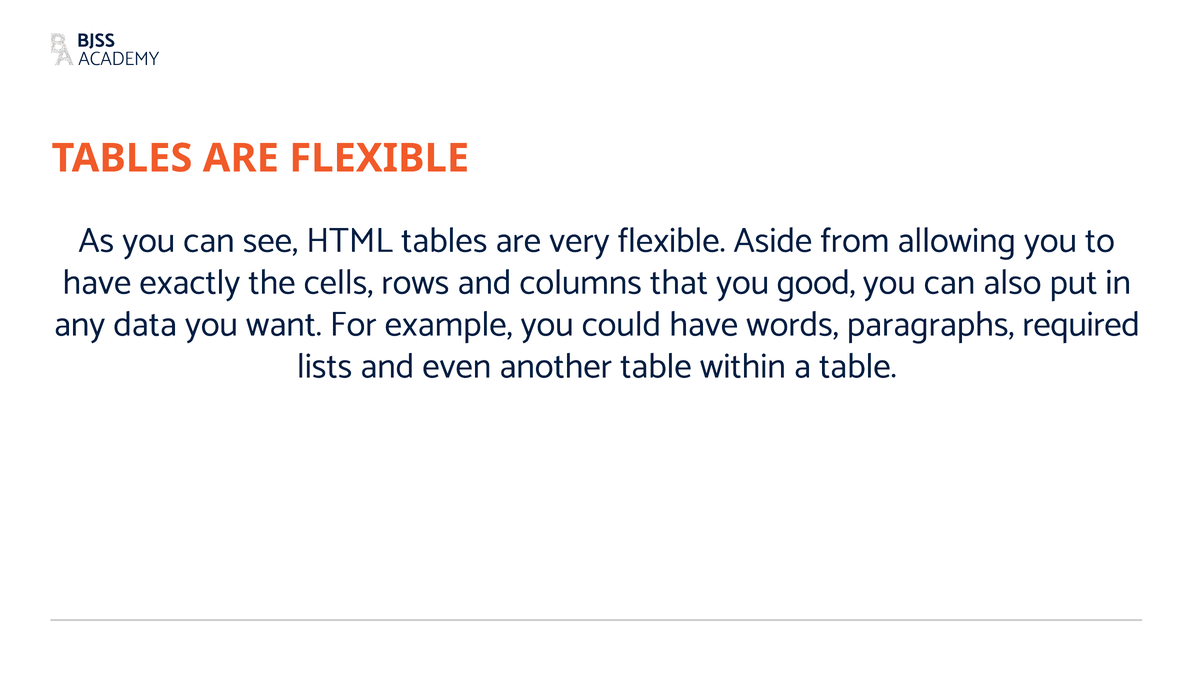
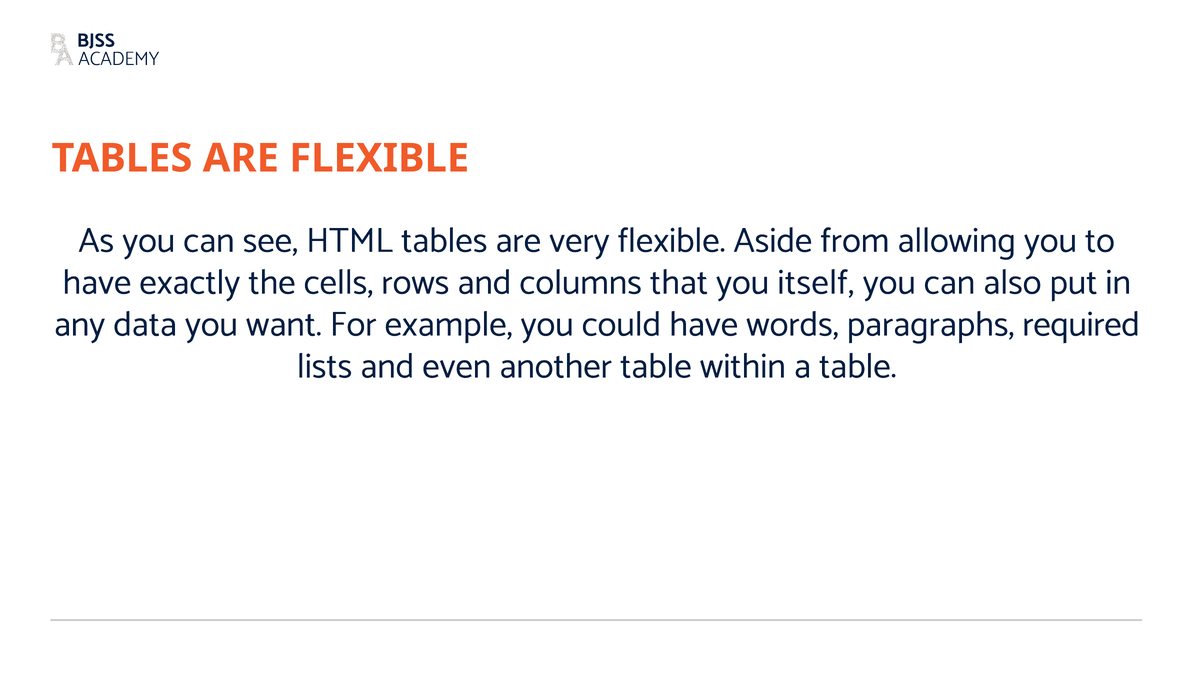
good: good -> itself (816, 282)
